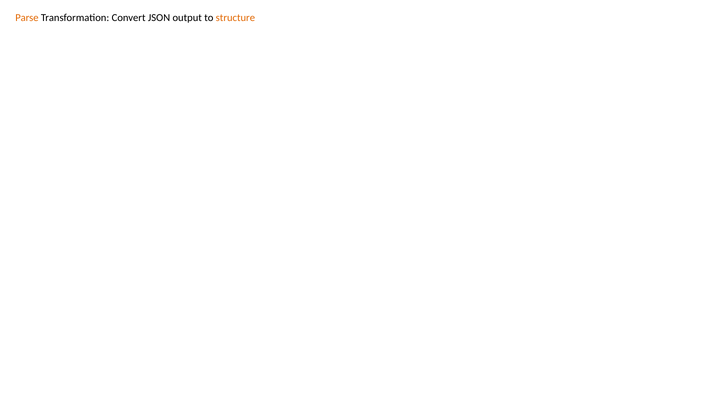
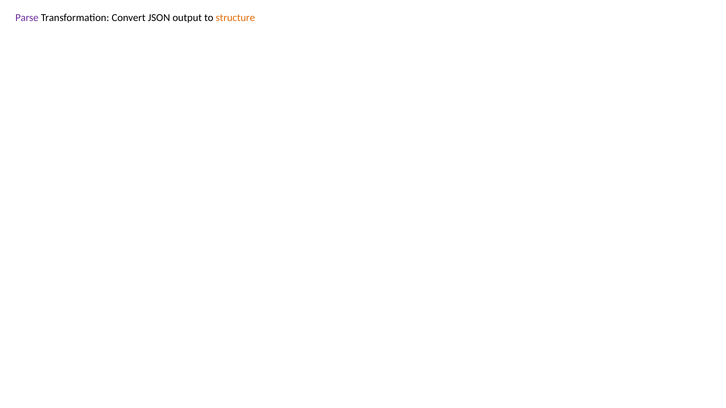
Parse colour: orange -> purple (27, 18)
